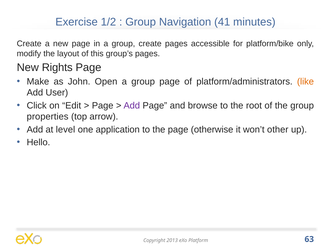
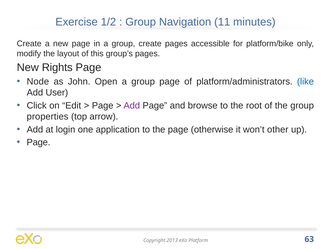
41: 41 -> 11 (222, 22)
Make: Make -> Node (38, 81)
like colour: orange -> blue (305, 81)
level: level -> login (66, 129)
Hello: Hello -> Page (38, 142)
